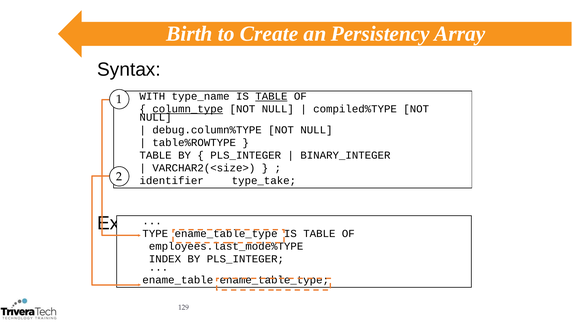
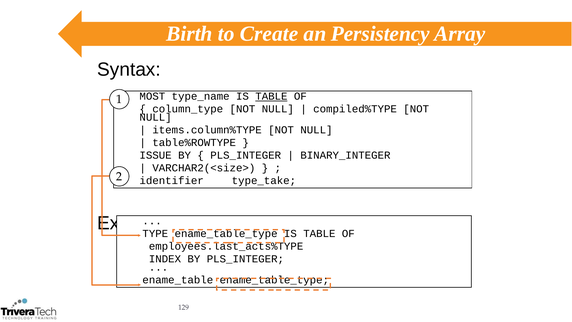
WITH: WITH -> MOST (152, 96)
column_type underline: present -> none (188, 109)
debug.column%TYPE: debug.column%TYPE -> items.column%TYPE (207, 130)
TABLE: TABLE -> ISSUE (156, 155)
employees.last_mode%TYPE: employees.last_mode%TYPE -> employees.last_acts%TYPE (226, 246)
